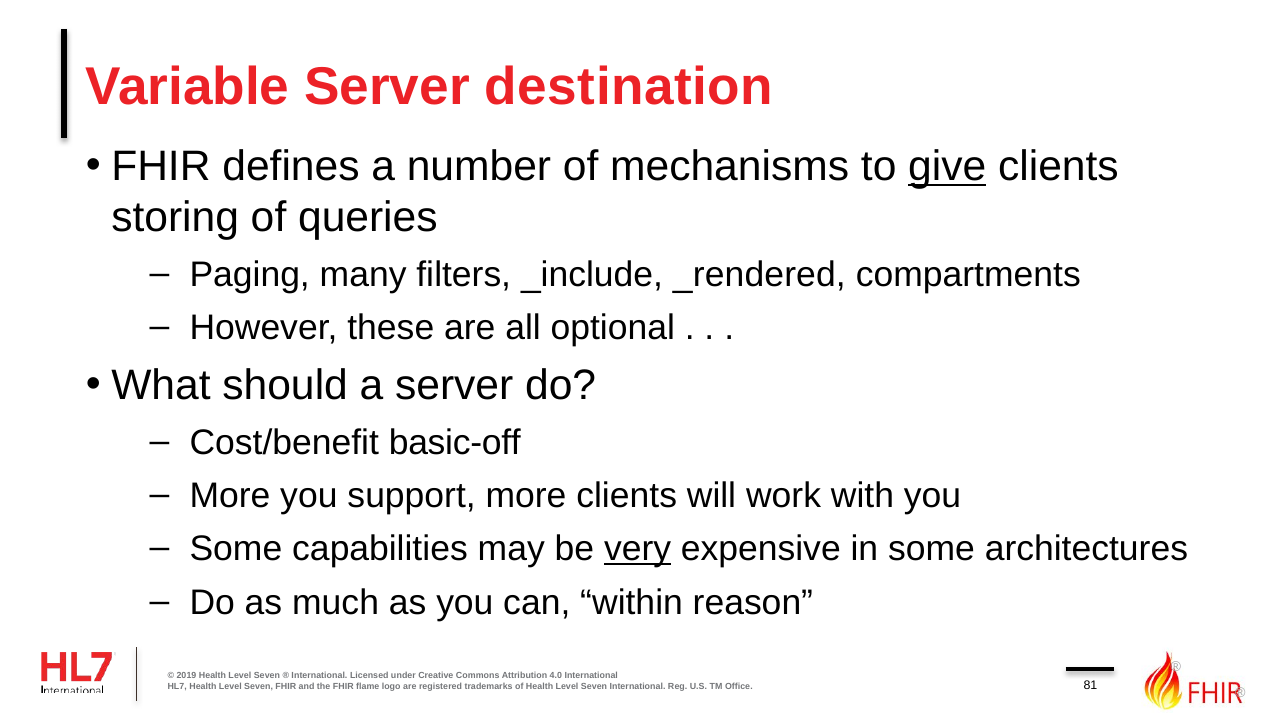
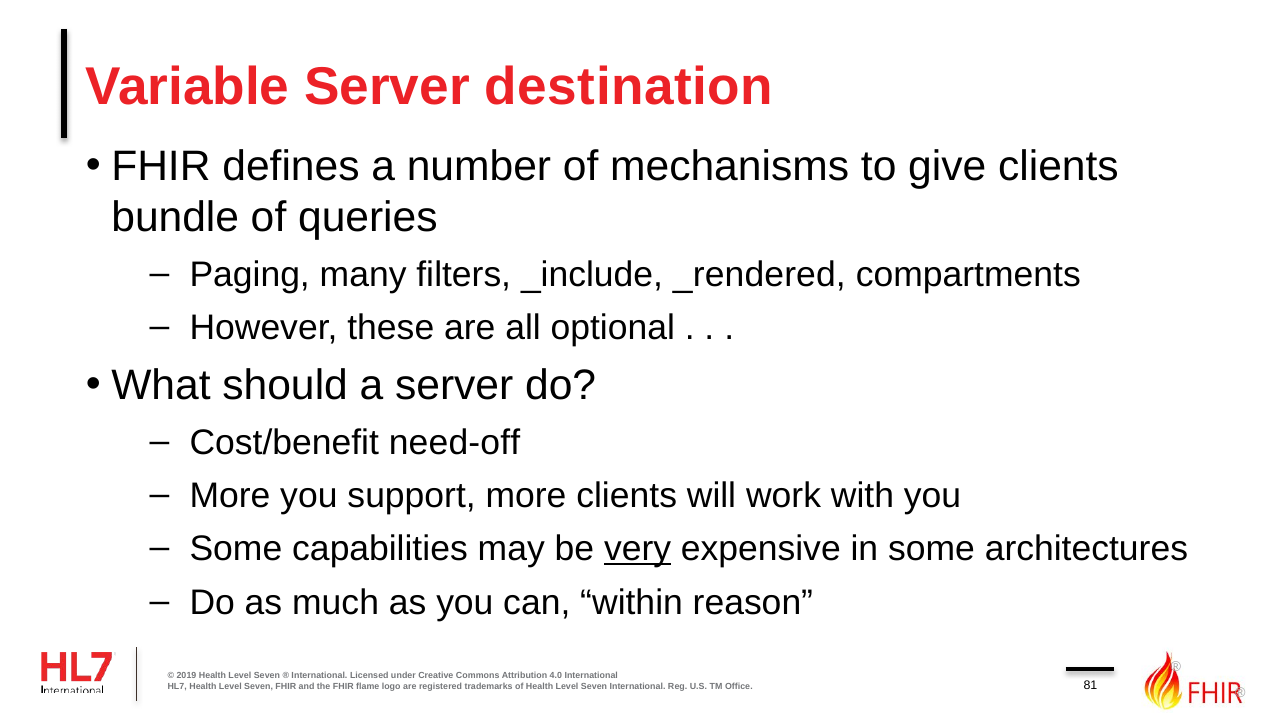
give underline: present -> none (947, 167)
storing: storing -> bundle (175, 218)
basic-off: basic-off -> need-off (455, 443)
